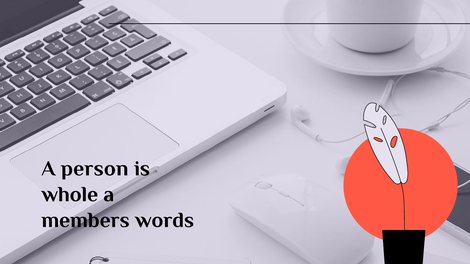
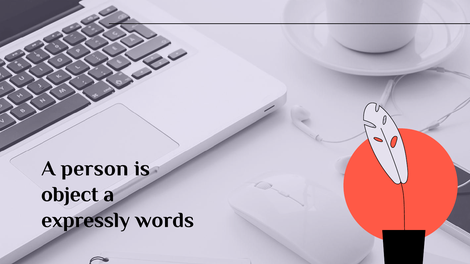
whole: whole -> object (70, 194)
members: members -> expressly (86, 220)
